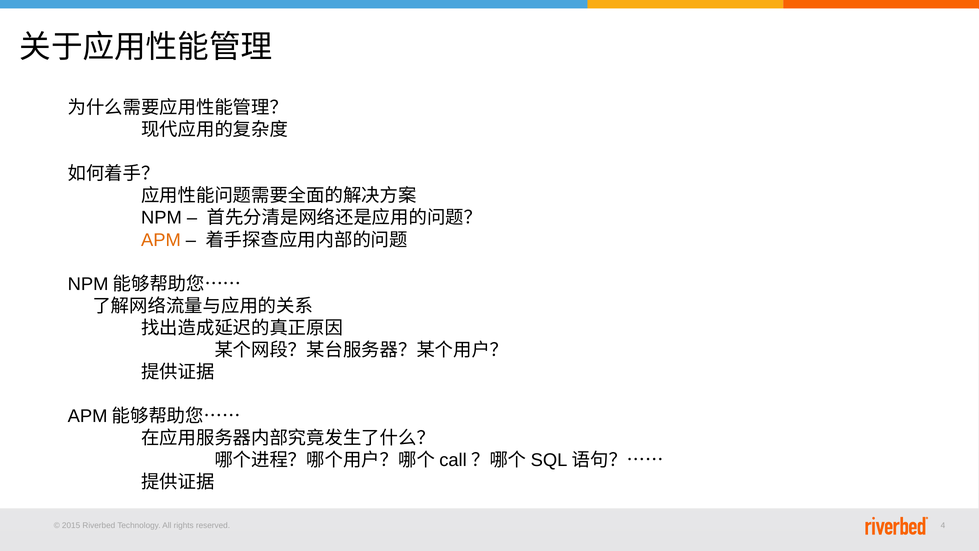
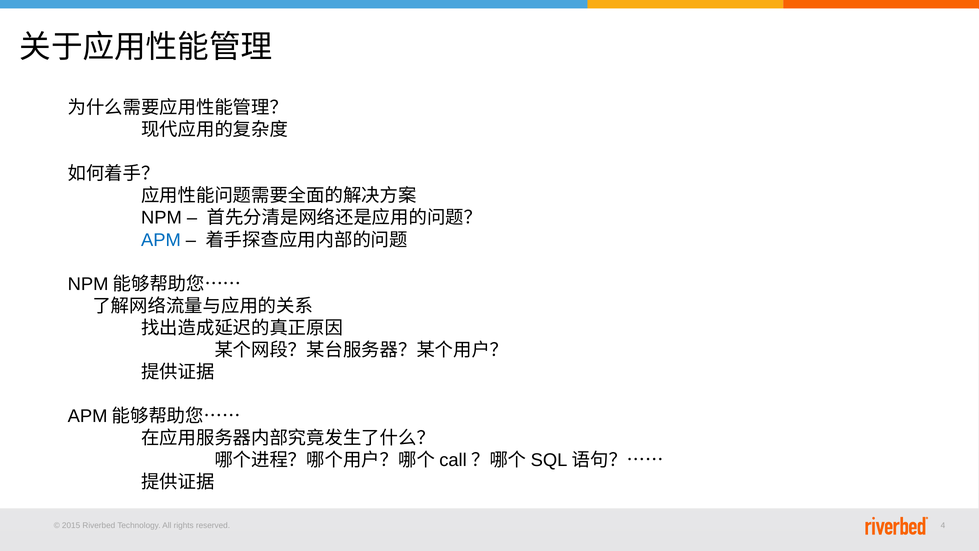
APM colour: orange -> blue (161, 240)
